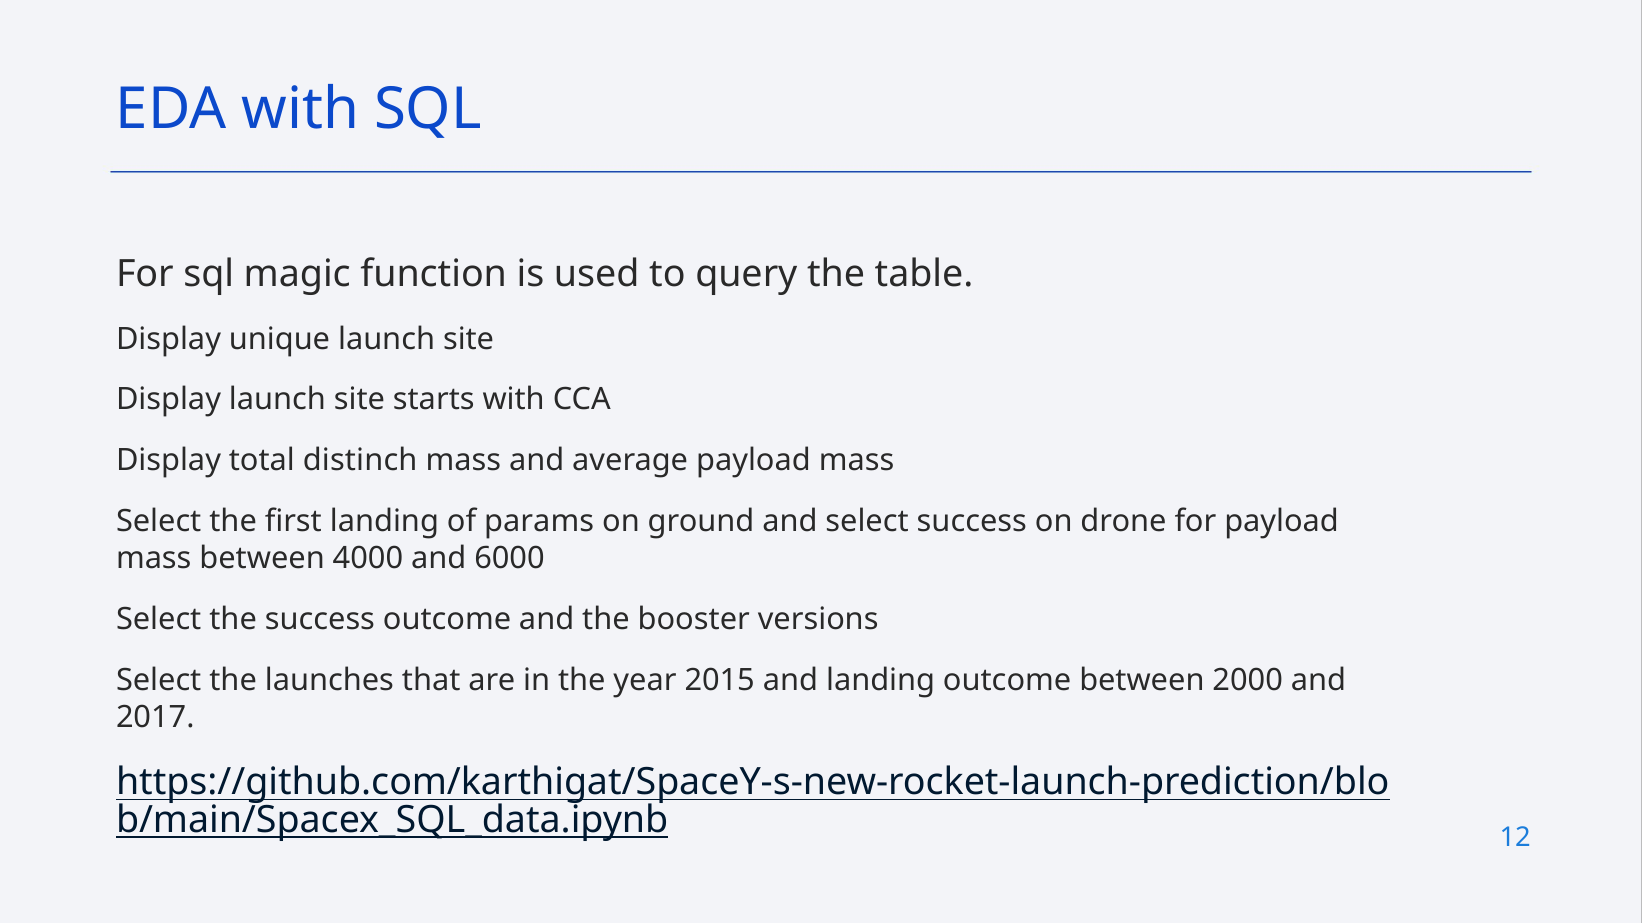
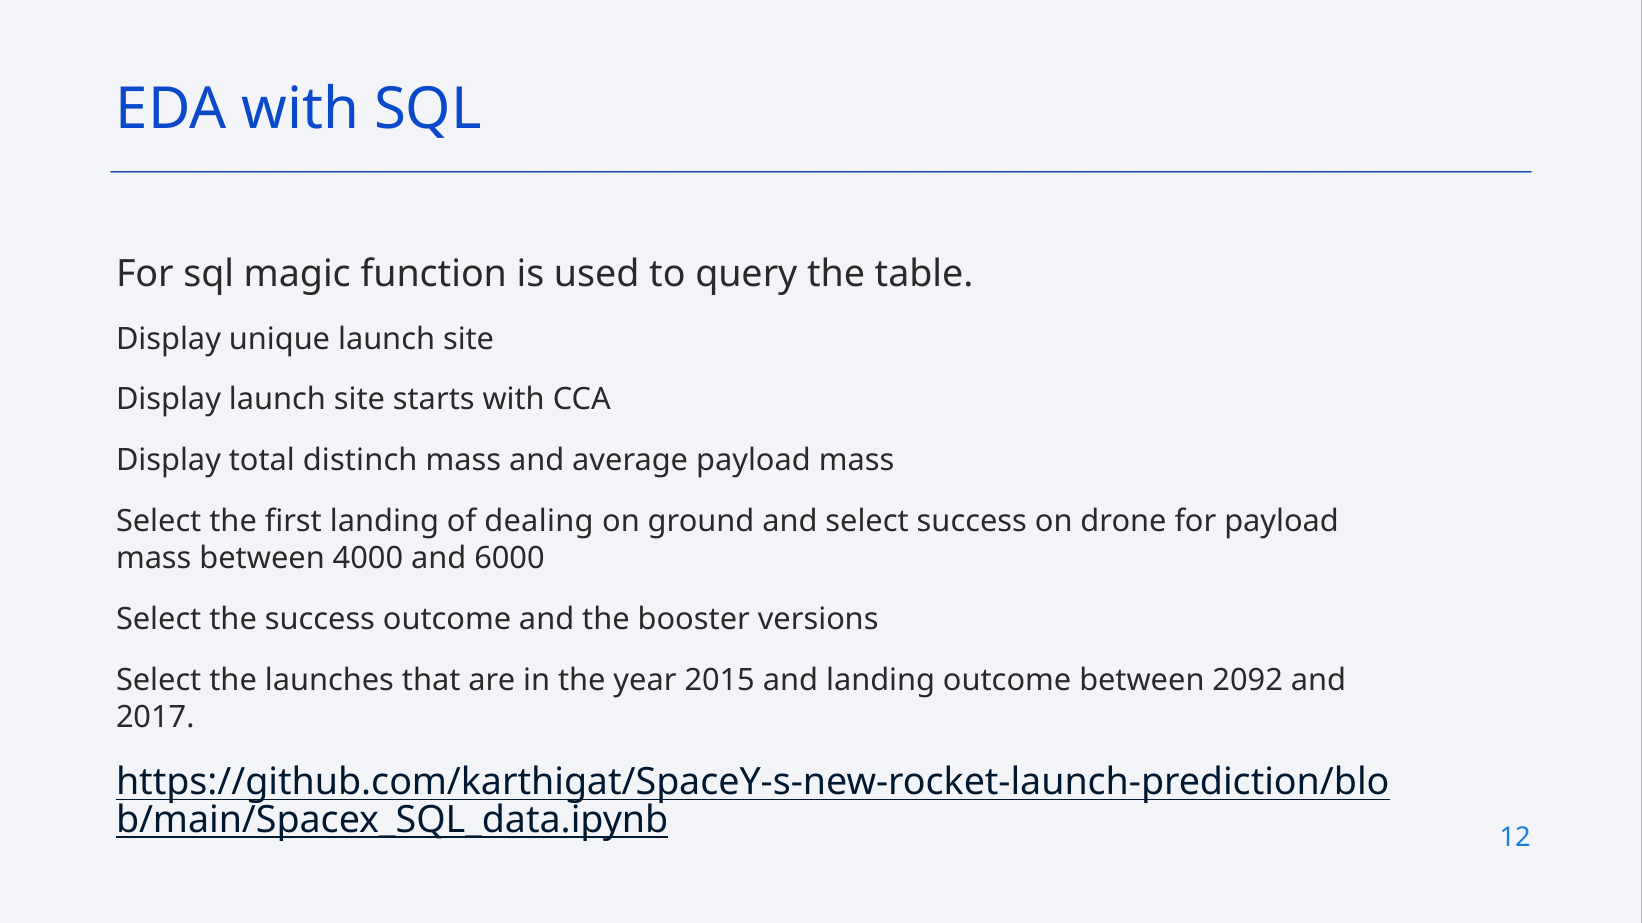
params: params -> dealing (539, 522)
2000: 2000 -> 2092 (1248, 681)
